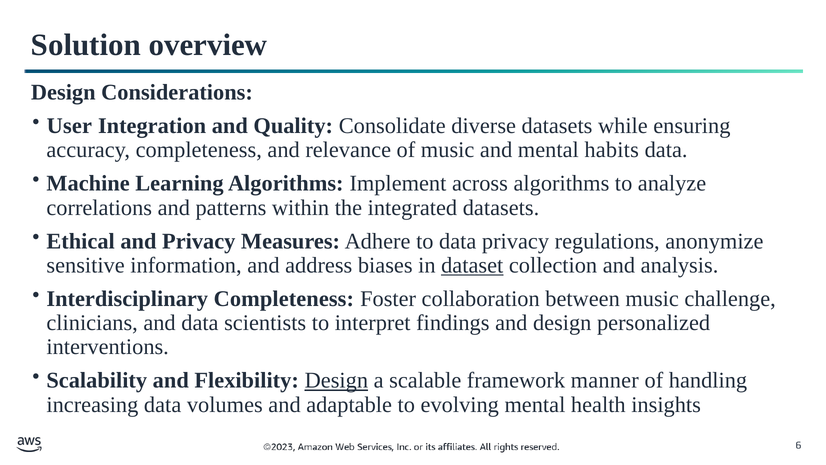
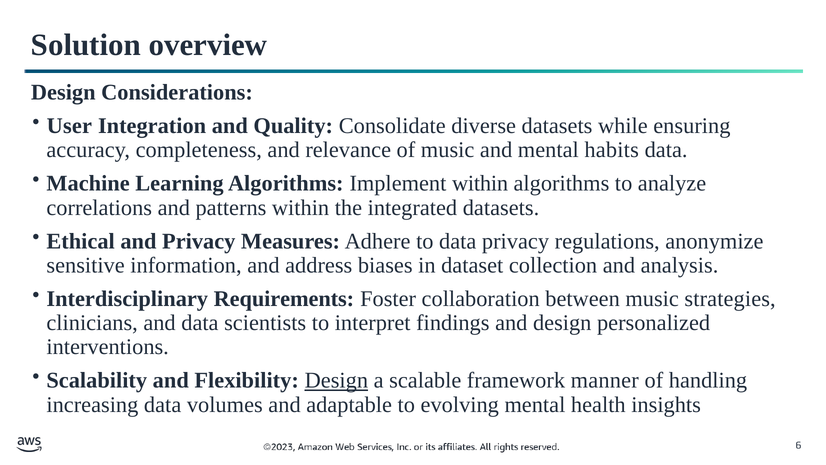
Implement across: across -> within (480, 183)
dataset underline: present -> none (472, 265)
Interdisciplinary Completeness: Completeness -> Requirements (284, 299)
challenge: challenge -> strategies (730, 299)
